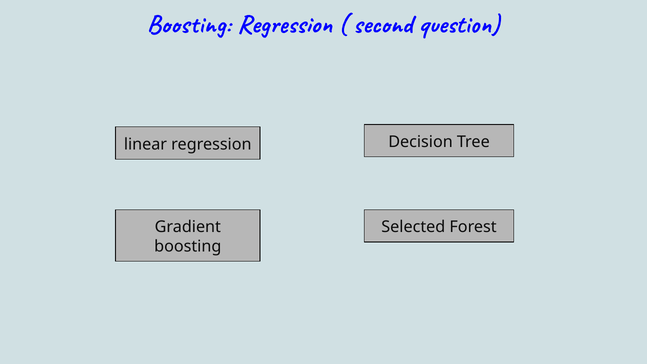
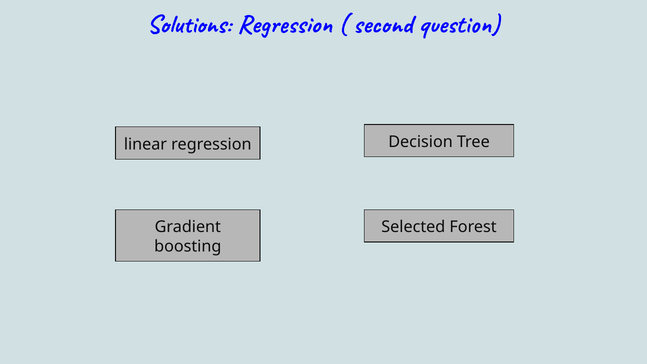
Boosting: Boosting -> Solutions (189, 24)
